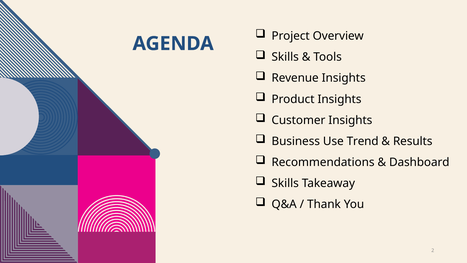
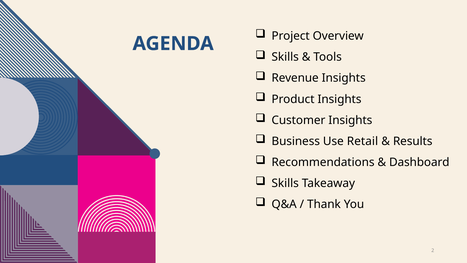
Trend: Trend -> Retail (362, 141)
